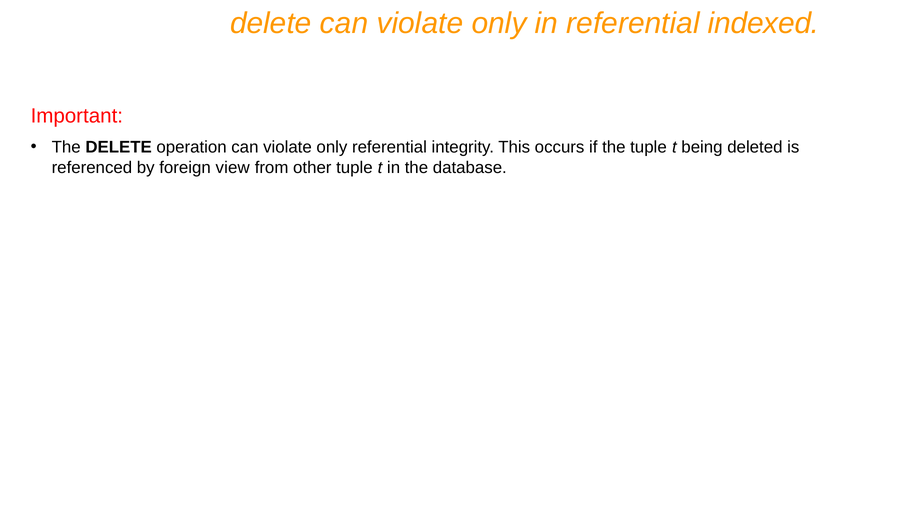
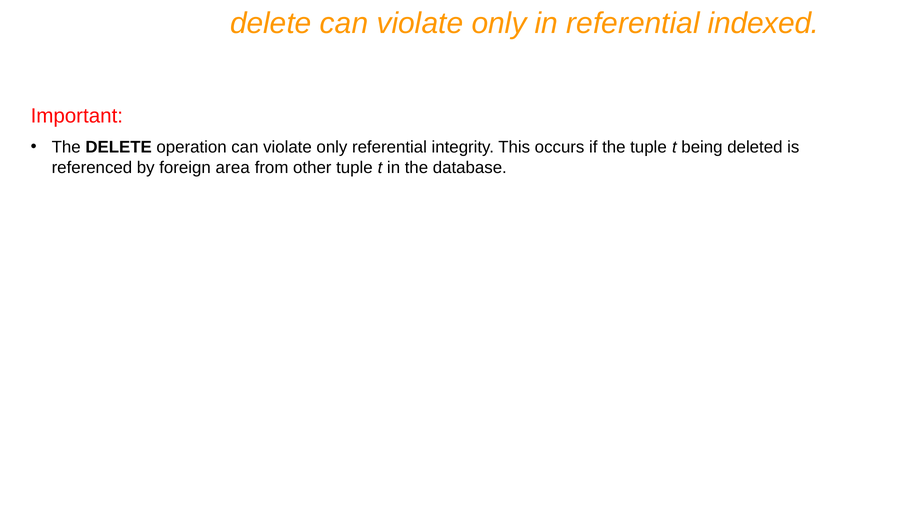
view: view -> area (233, 167)
